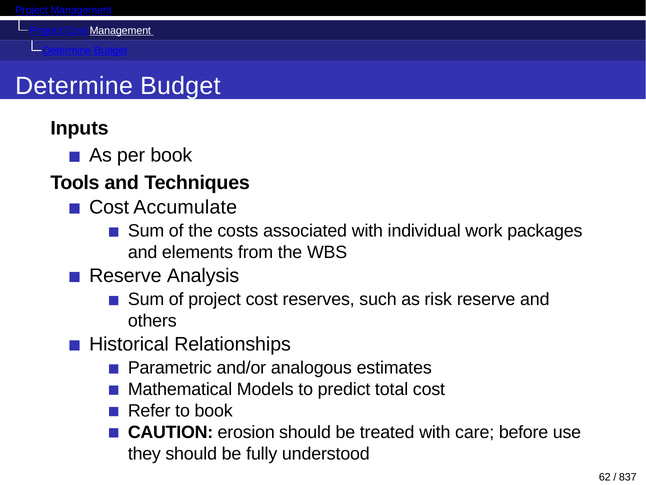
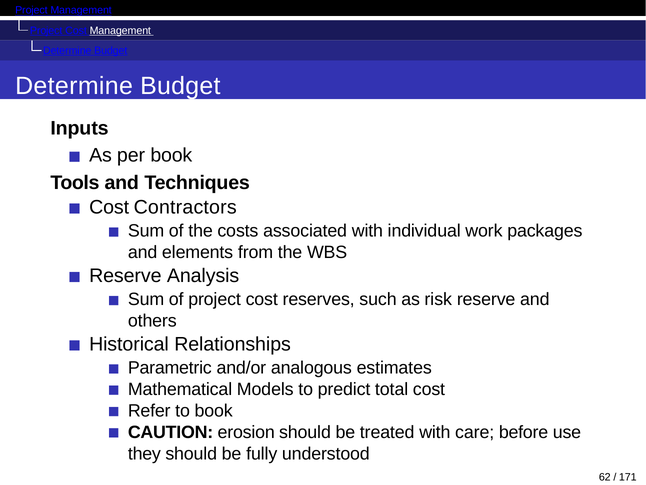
Accumulate: Accumulate -> Contractors (185, 207)
837: 837 -> 171 (628, 477)
